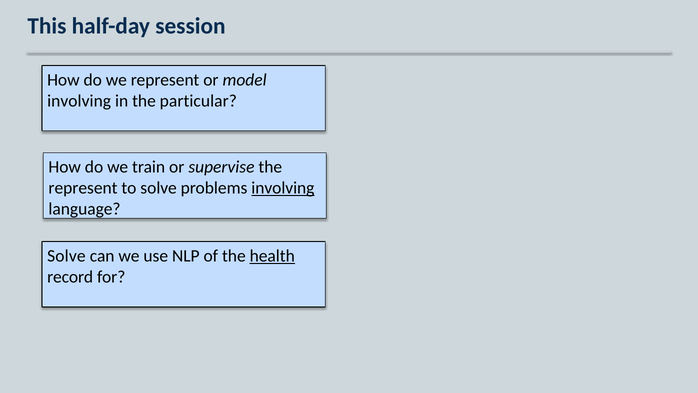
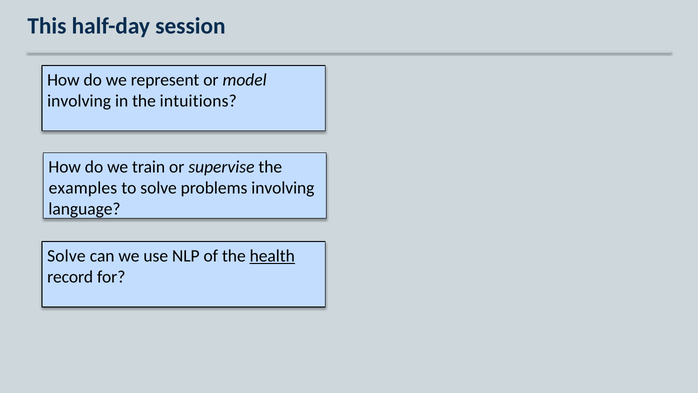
particular: particular -> intuitions (198, 101)
represent: represent -> examples (83, 188)
involving underline: present -> none (283, 188)
